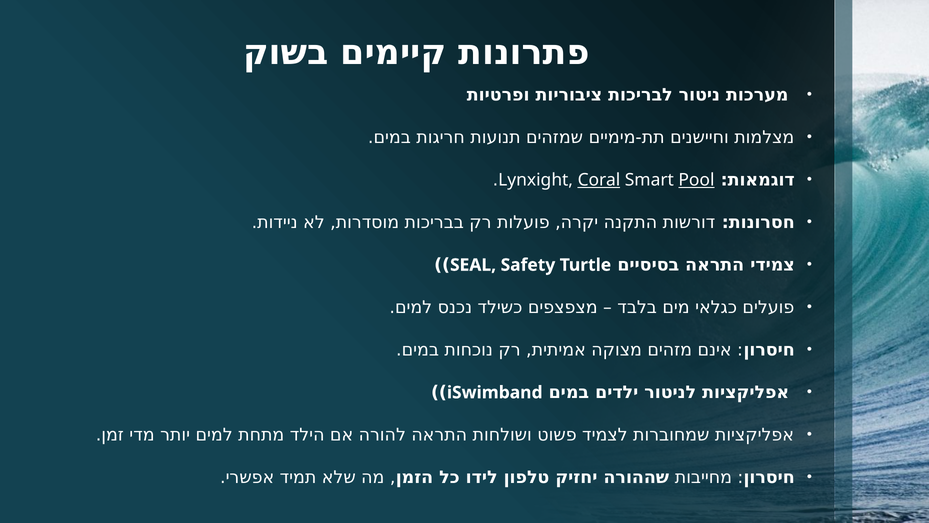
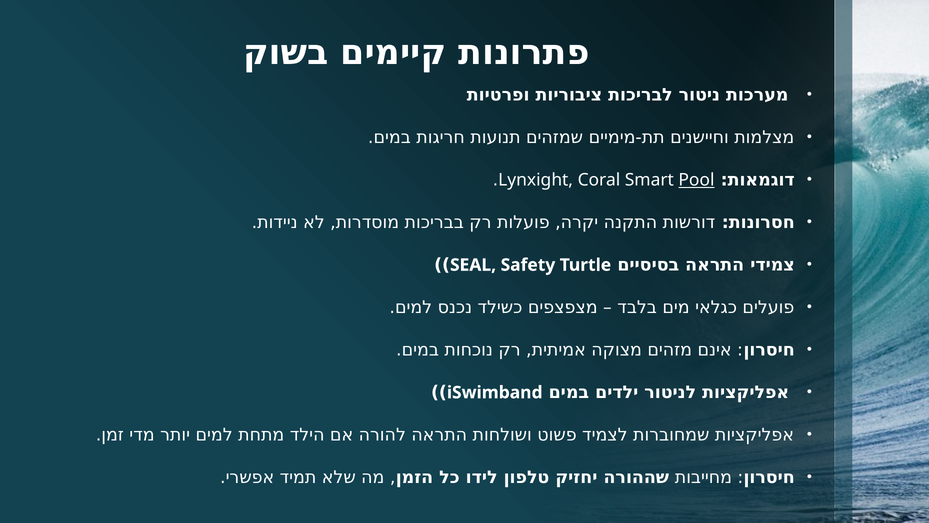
Coral underline: present -> none (599, 180)
